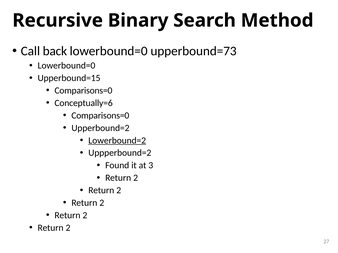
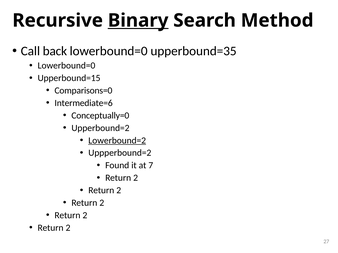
Binary underline: none -> present (138, 20)
upperbound=73: upperbound=73 -> upperbound=35 (194, 51)
Conceptually=6: Conceptually=6 -> Intermediate=6 (84, 103)
Comparisons=0: Comparisons=0 -> Conceptually=0 (100, 116)
3: 3 -> 7 (151, 166)
